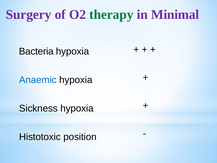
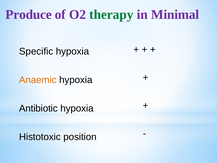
Surgery: Surgery -> Produce (29, 14)
Bacteria: Bacteria -> Specific (36, 51)
Anaemic colour: blue -> orange (38, 80)
Sickness: Sickness -> Antibiotic (38, 108)
